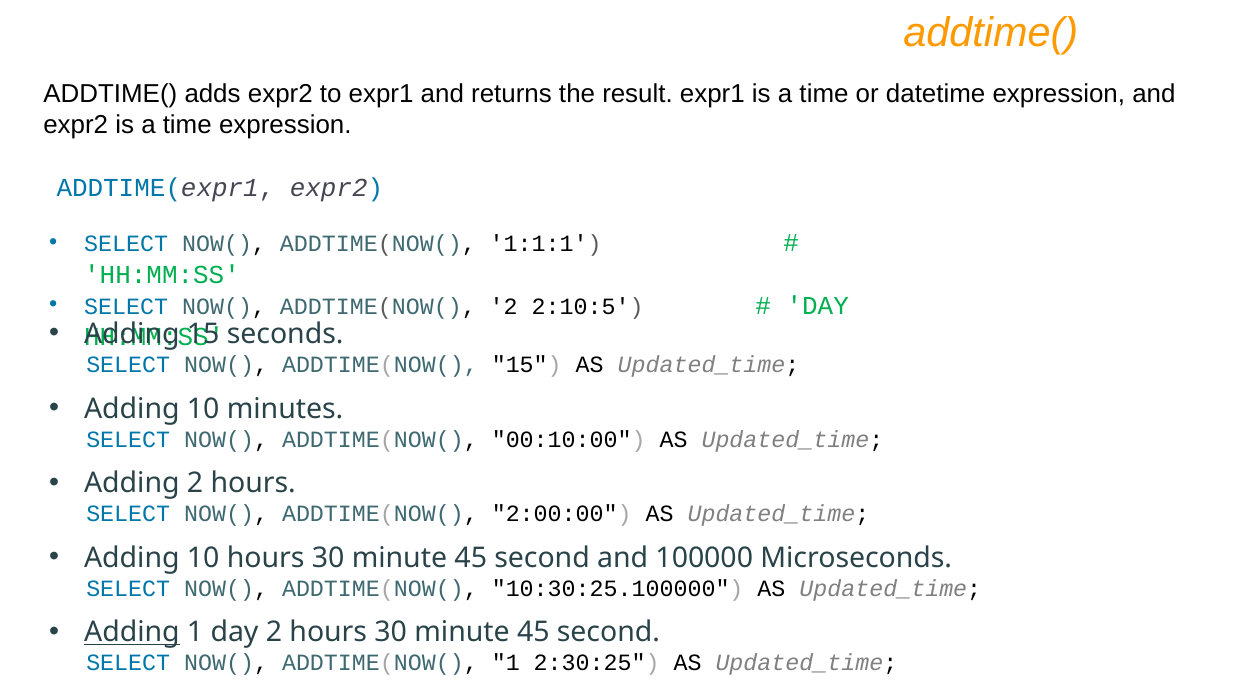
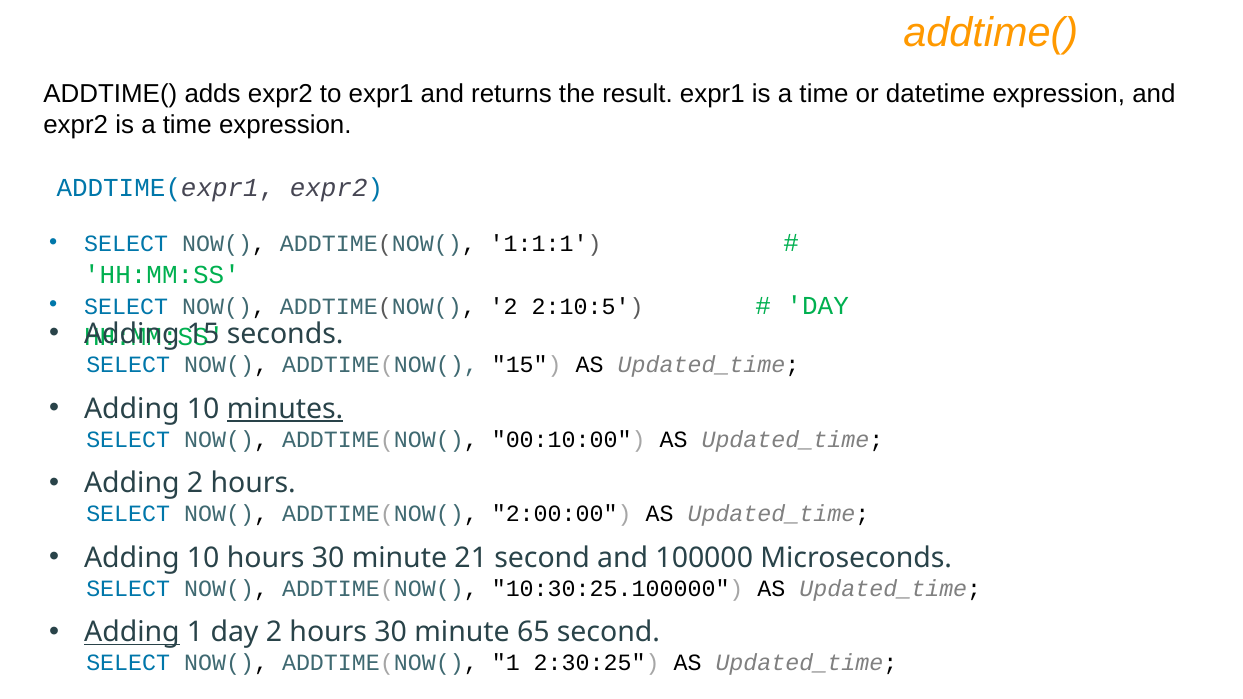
minutes underline: none -> present (285, 409)
45: 45 -> 21 (471, 558)
45: 45 -> 65 (533, 632)
